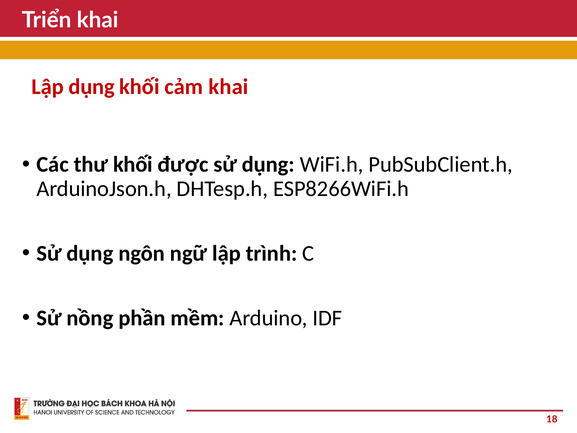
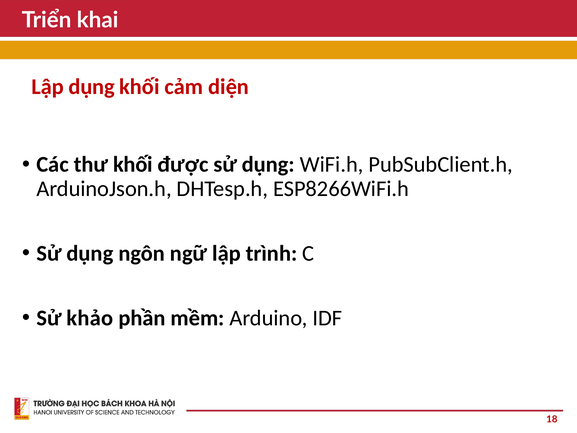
cảm khai: khai -> diện (229, 87)
nồng: nồng -> khảo (90, 318)
